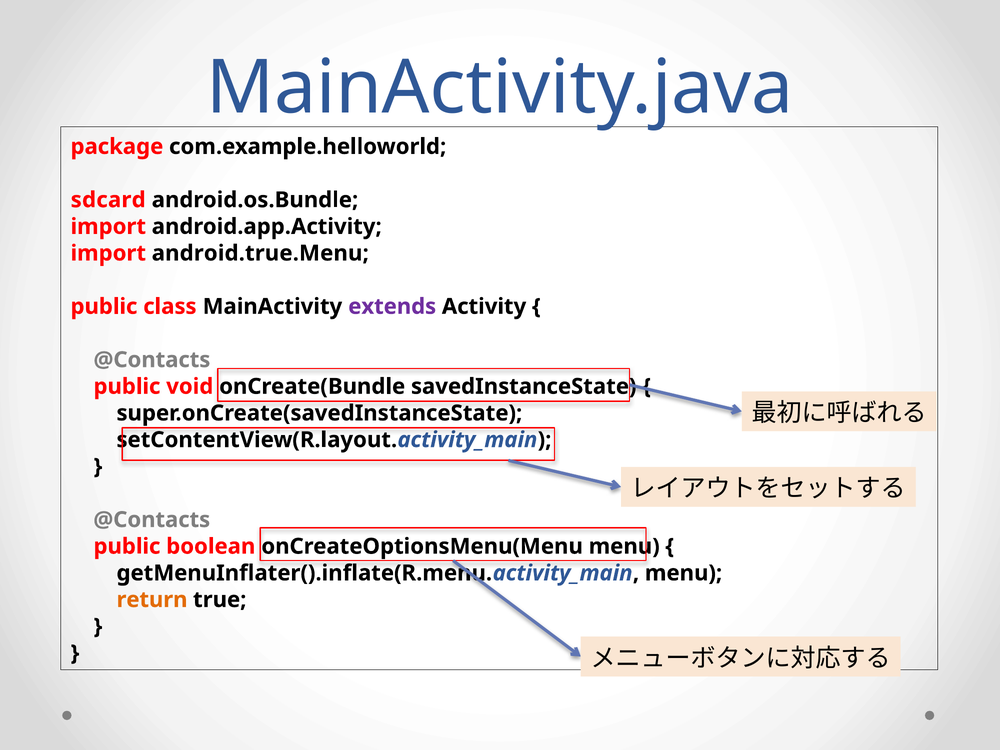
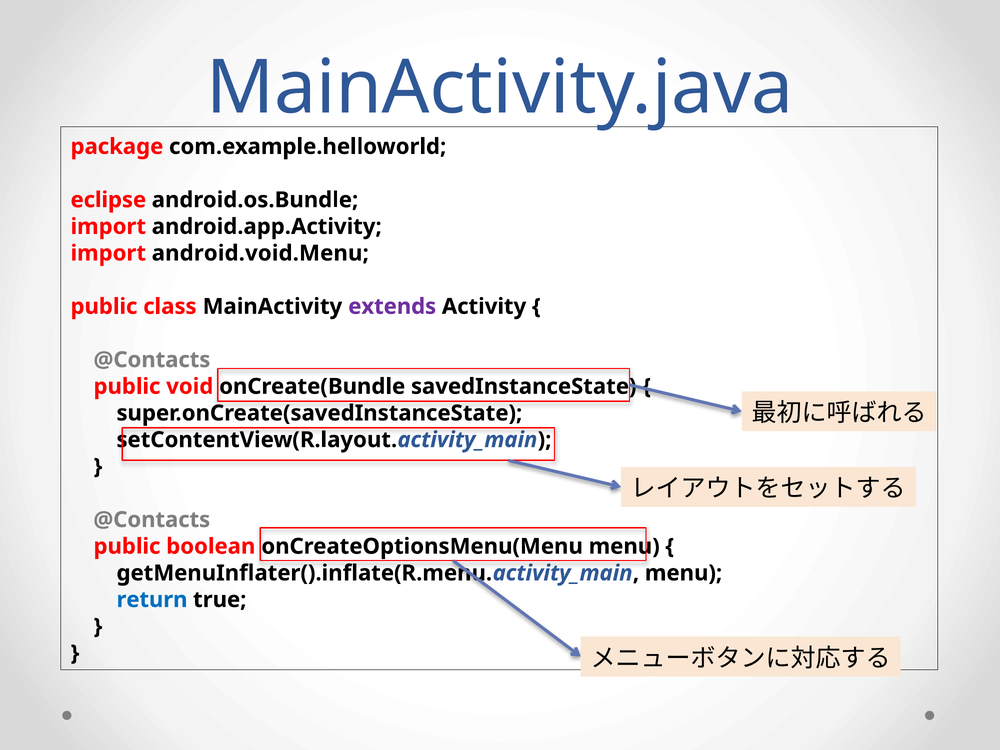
sdcard: sdcard -> eclipse (108, 200)
android.true.Menu: android.true.Menu -> android.void.Menu (260, 253)
return colour: orange -> blue (152, 600)
